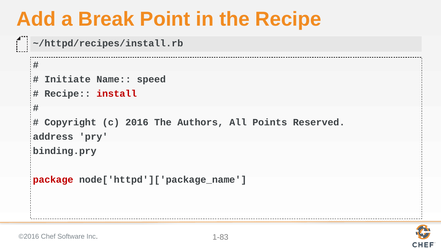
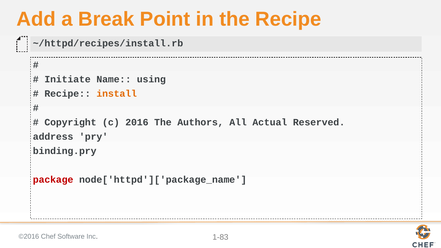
speed: speed -> using (151, 79)
install colour: red -> orange (117, 94)
Points: Points -> Actual (270, 122)
